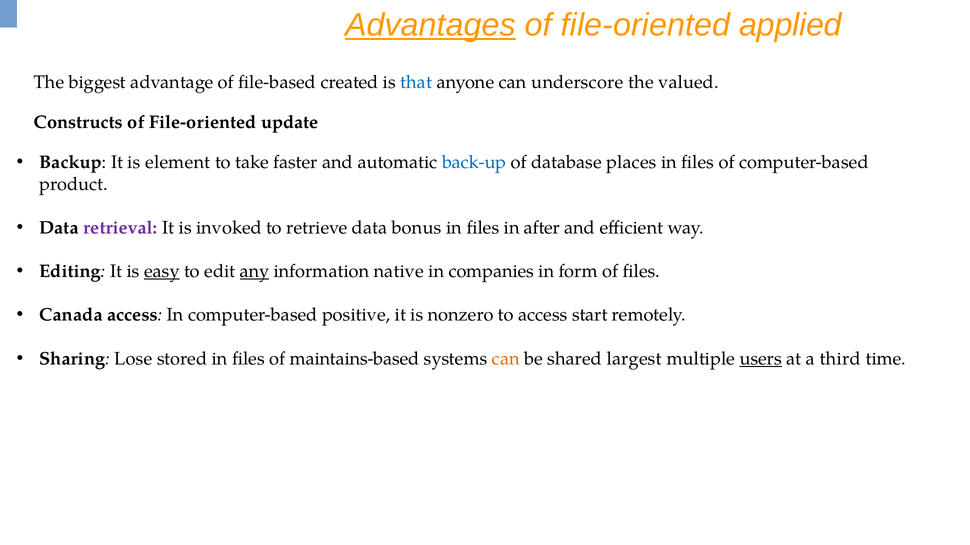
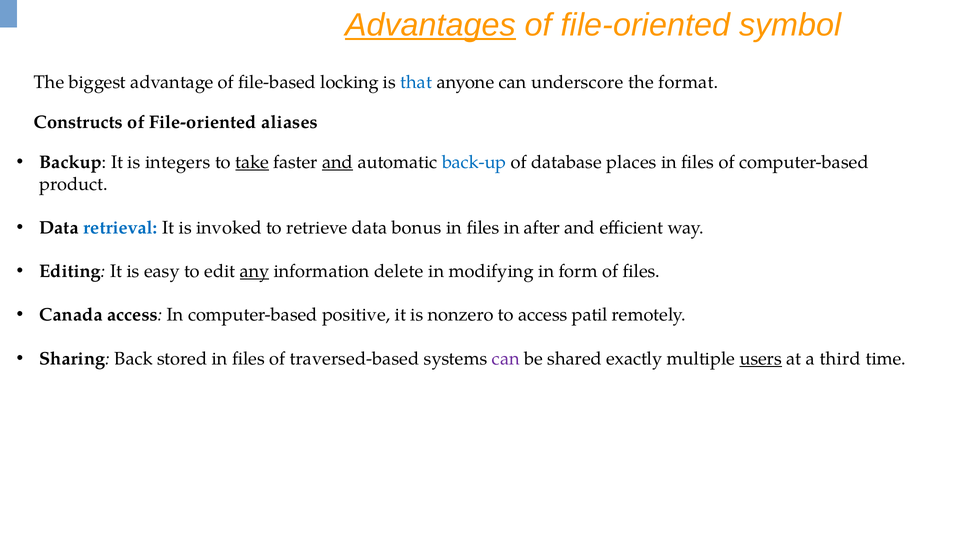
applied: applied -> symbol (790, 25)
created: created -> locking (350, 82)
valued: valued -> format (688, 82)
update: update -> aliases (290, 122)
element: element -> integers (178, 163)
take underline: none -> present (252, 163)
and underline: none -> present (338, 163)
retrieval colour: purple -> blue (120, 228)
easy underline: present -> none (162, 272)
native: native -> delete (399, 272)
companies: companies -> modifying (491, 272)
start: start -> patil (590, 315)
Lose: Lose -> Back (134, 359)
maintains-based: maintains-based -> traversed-based (354, 359)
can colour: orange -> purple (506, 359)
largest: largest -> exactly (634, 359)
